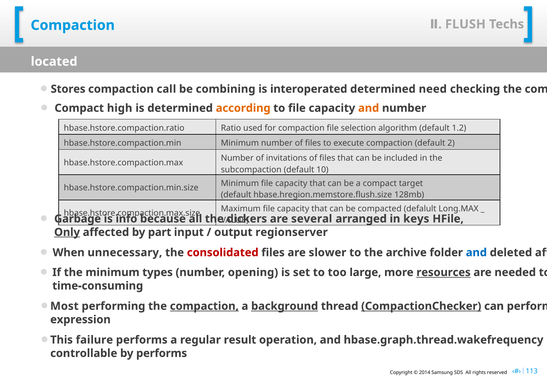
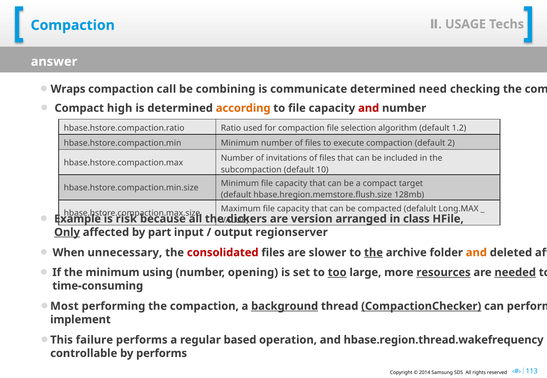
FLUSH: FLUSH -> USAGE (465, 24)
located: located -> answer (54, 62)
Stores: Stores -> Wraps (68, 89)
interoperated: interoperated -> communicate (309, 89)
and colour: orange -> red (369, 108)
Garbage: Garbage -> Example (78, 219)
info: info -> risk (126, 219)
several: several -> version (312, 219)
keys: keys -> class (416, 219)
the underline: none -> present (373, 253)
and colour: blue -> orange (476, 253)
types: types -> using (158, 273)
too underline: none -> present (337, 273)
needed underline: none -> present (515, 273)
compaction underline: present -> none (204, 307)
expression: expression -> implement (80, 320)
result: result -> based (240, 340)
hbase.graph.thread.wakefrequency: hbase.graph.thread.wakefrequency -> hbase.region.thread.wakefrequency (444, 340)
